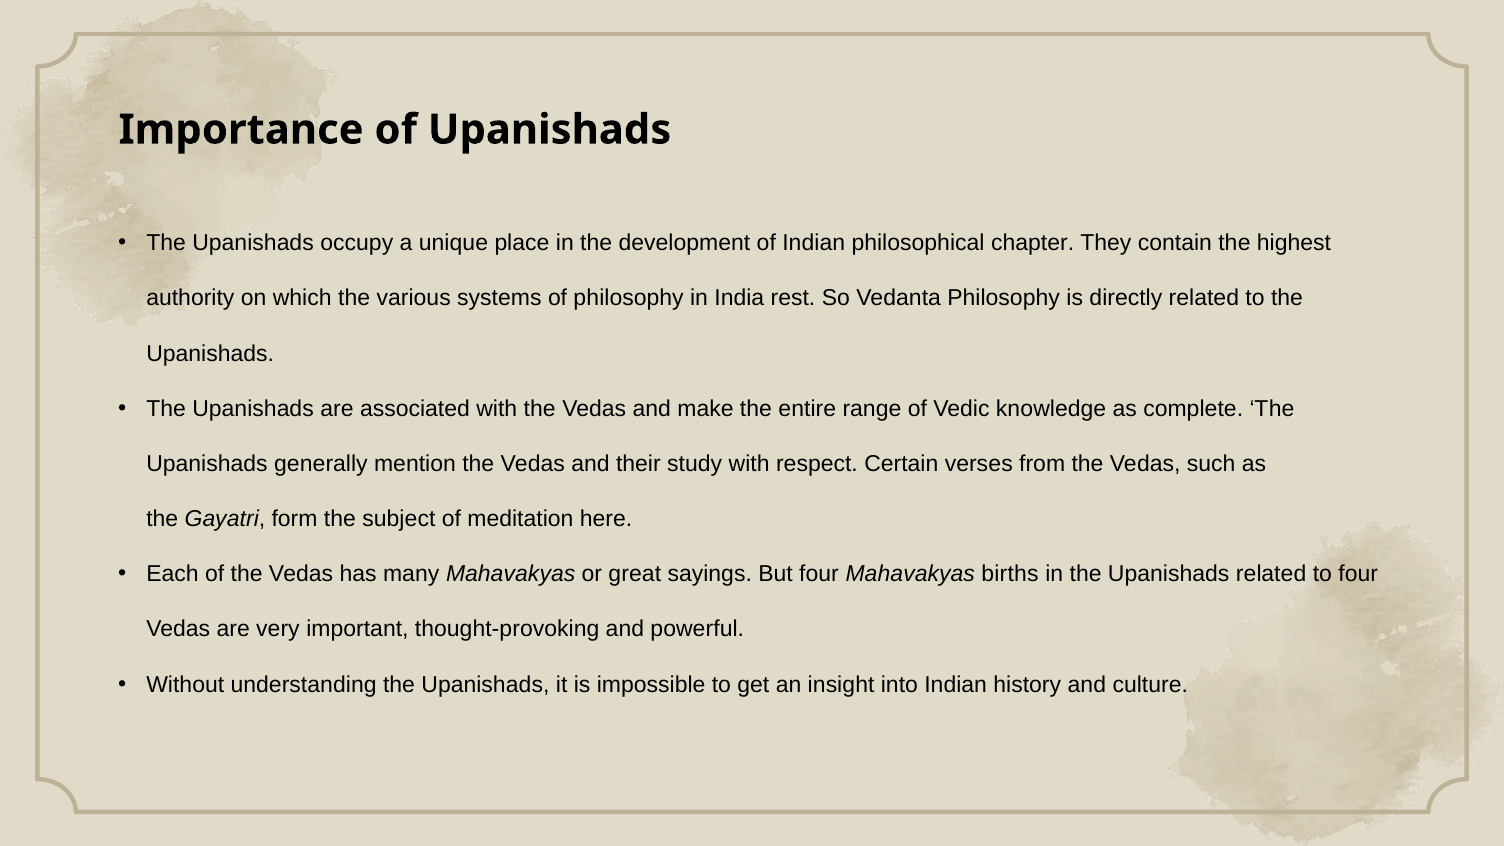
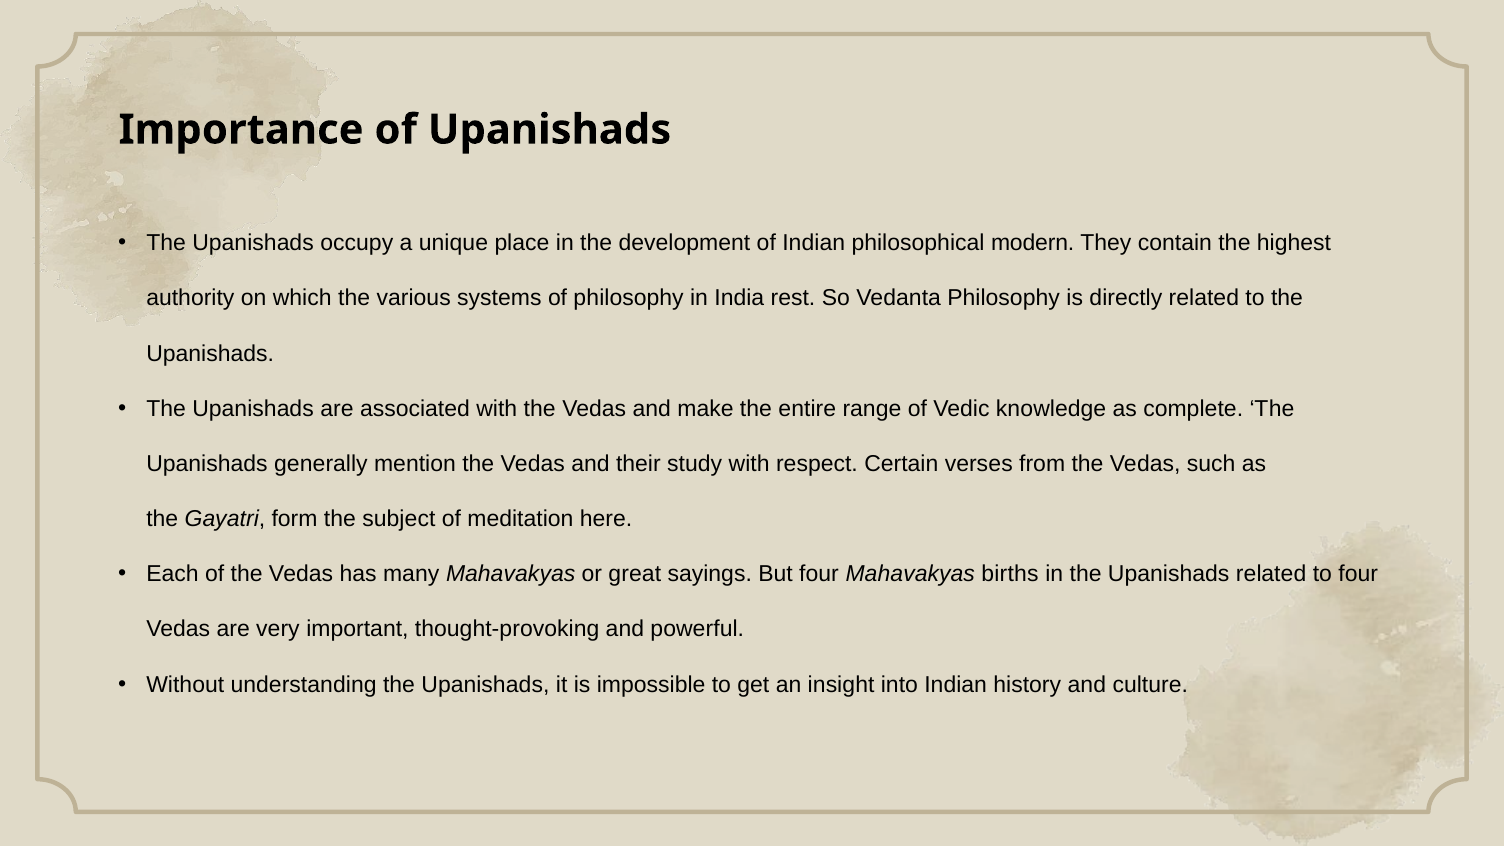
chapter: chapter -> modern (1033, 243)
